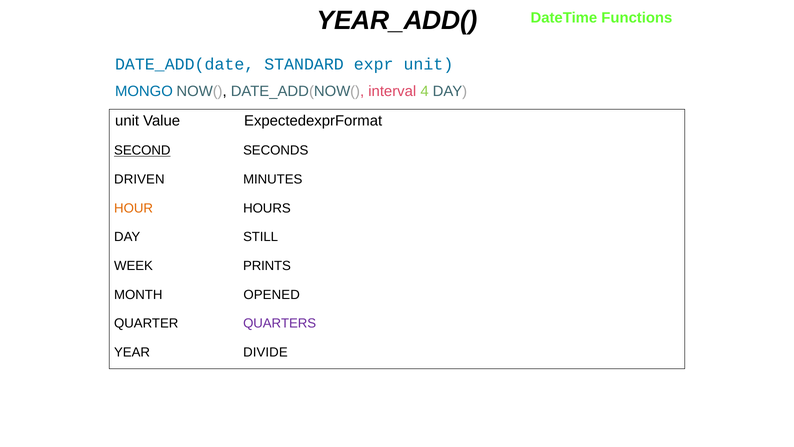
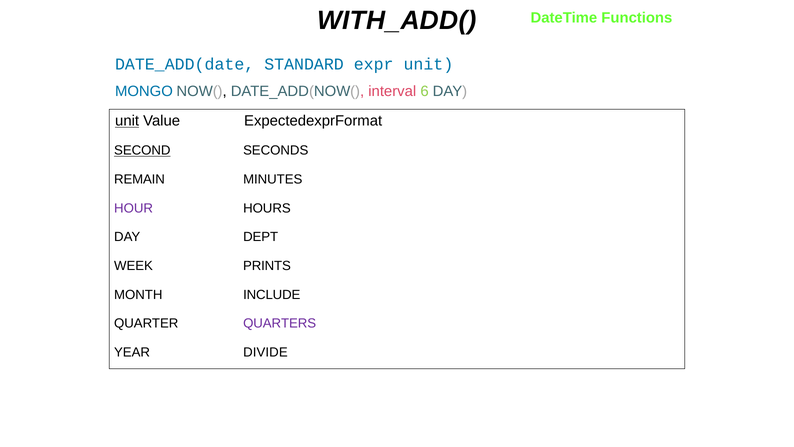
YEAR_ADD(: YEAR_ADD( -> WITH_ADD( (397, 21)
4: 4 -> 6 (425, 91)
unit underline: none -> present (127, 121)
DRIVEN: DRIVEN -> REMAIN (139, 179)
HOUR colour: orange -> purple (134, 208)
STILL: STILL -> DEPT (261, 237)
OPENED: OPENED -> INCLUDE (272, 294)
